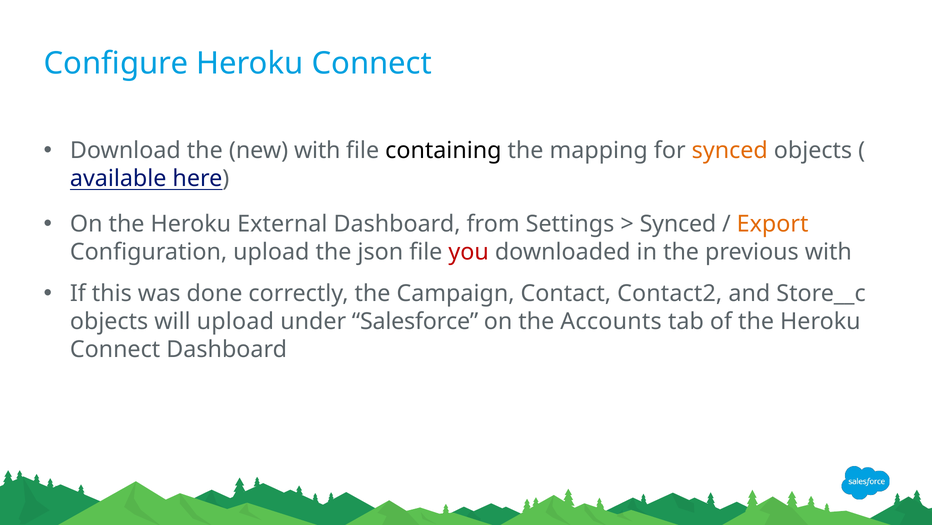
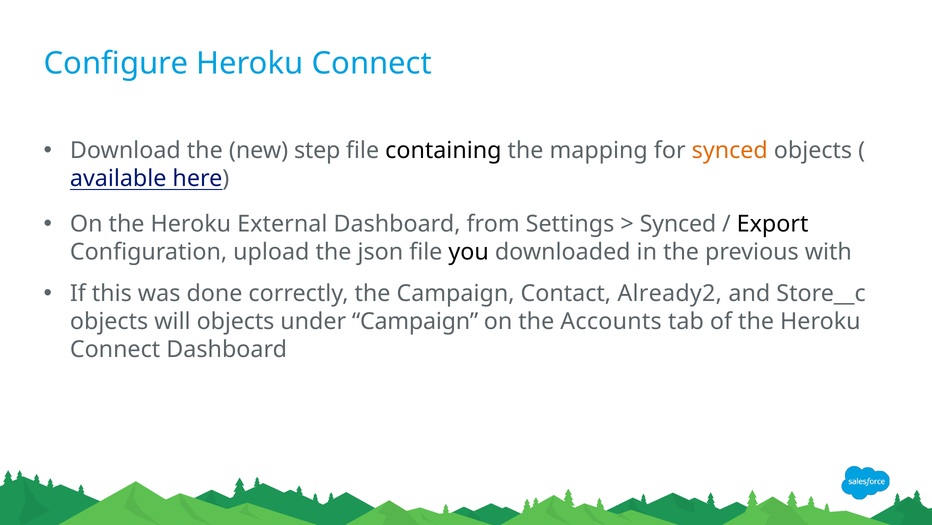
new with: with -> step (317, 151)
Export colour: orange -> black (773, 224)
you colour: red -> black (469, 252)
Contact2: Contact2 -> Already2 (670, 293)
will upload: upload -> objects (236, 321)
under Salesforce: Salesforce -> Campaign (415, 321)
